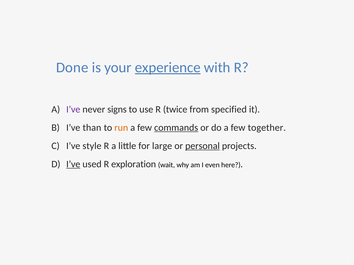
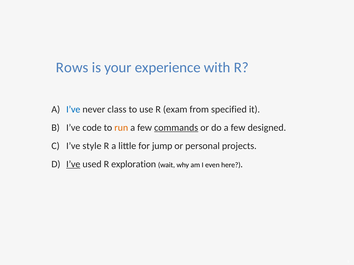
Done: Done -> Rows (72, 68)
experience underline: present -> none (168, 68)
I’ve colour: purple -> blue (73, 109)
signs: signs -> class (117, 109)
twice: twice -> exam (175, 109)
than: than -> code (92, 128)
together: together -> designed (267, 128)
large: large -> jump (162, 146)
personal underline: present -> none (203, 146)
